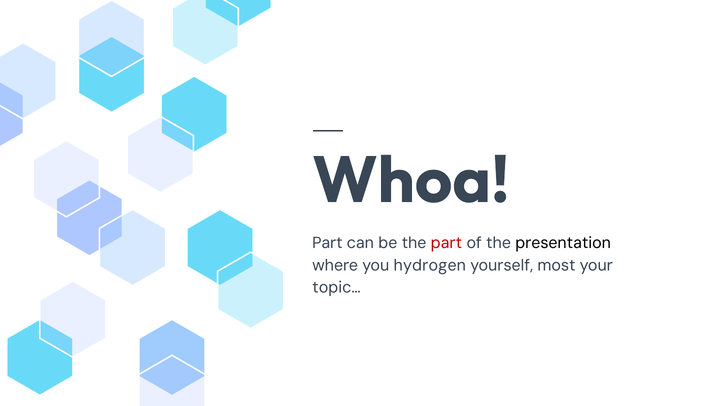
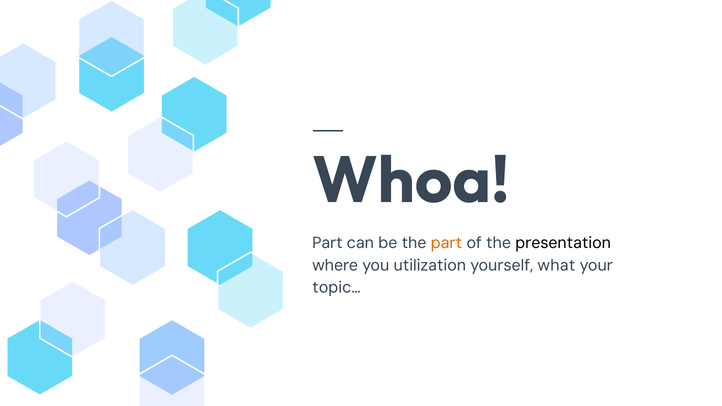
part colour: red -> orange (446, 243)
hydrogen: hydrogen -> utilization (430, 265)
most: most -> what (556, 265)
